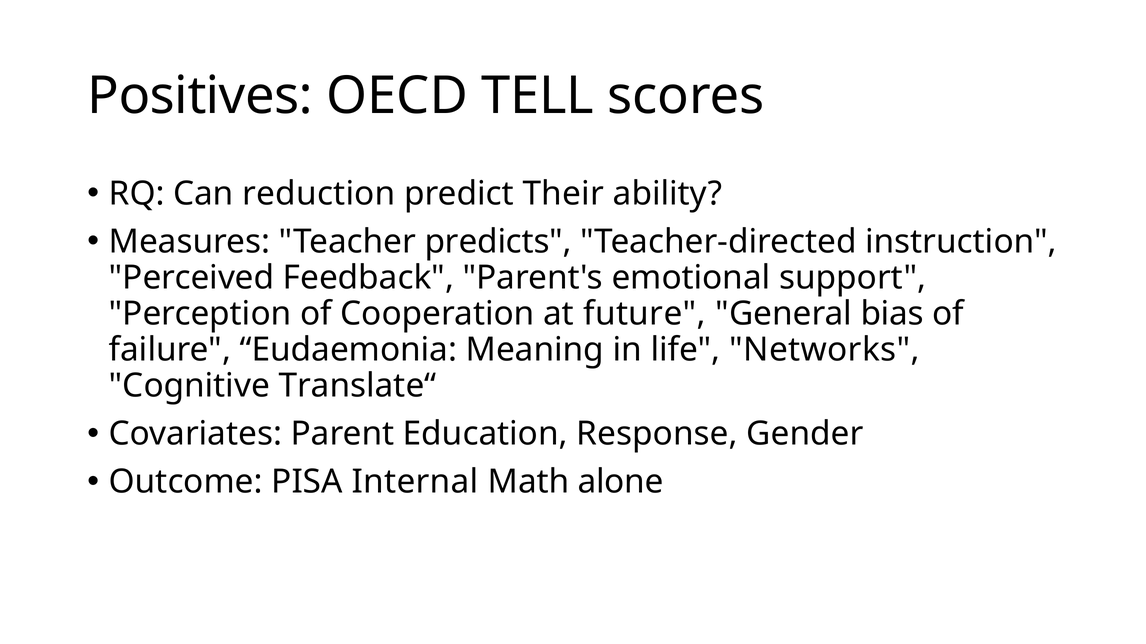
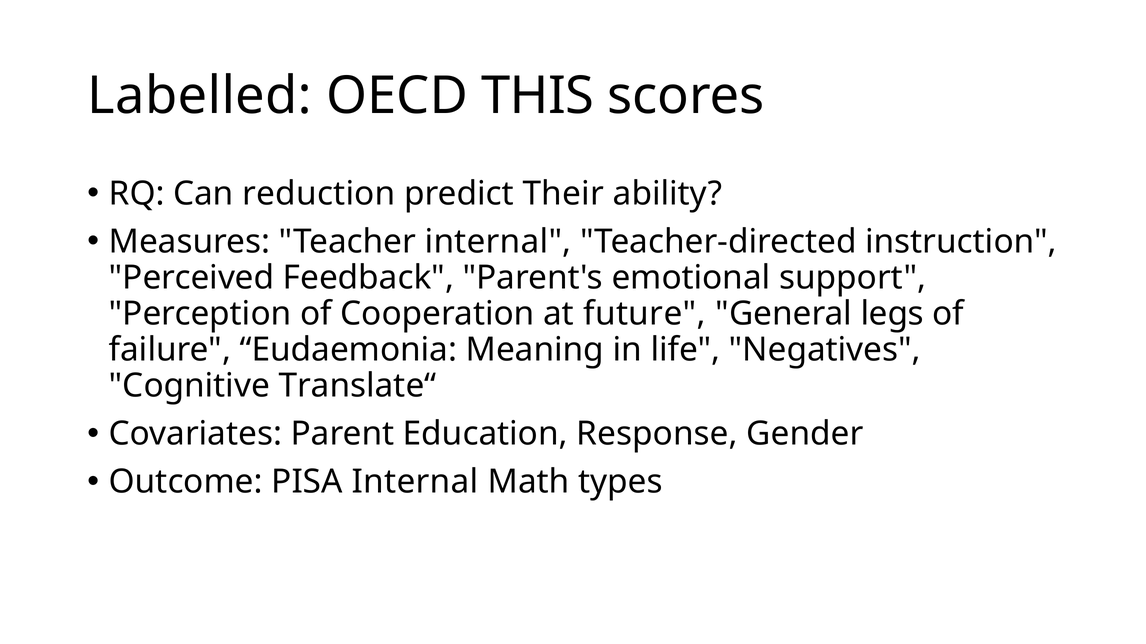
Positives: Positives -> Labelled (200, 96)
TELL: TELL -> THIS (538, 96)
Teacher predicts: predicts -> internal (498, 242)
bias: bias -> legs (892, 314)
Networks: Networks -> Negatives (825, 350)
alone: alone -> types (620, 482)
